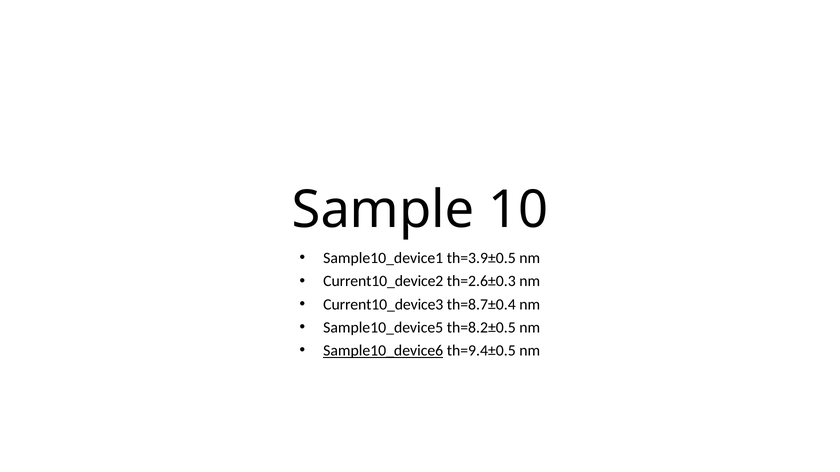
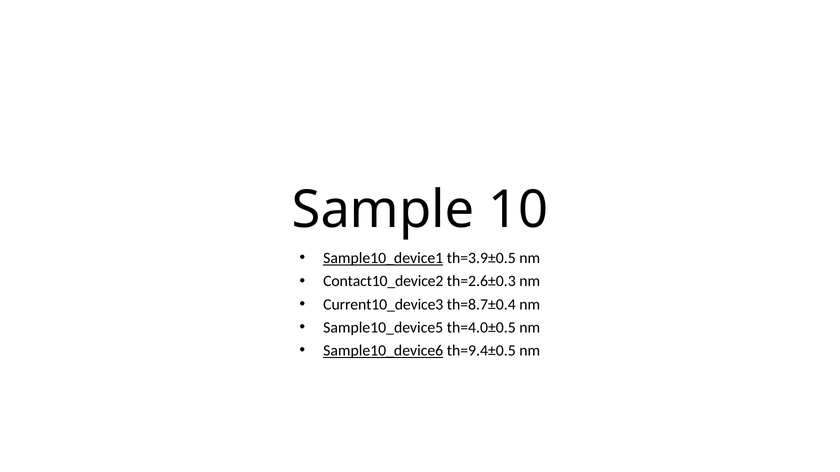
Sample10_device1 underline: none -> present (383, 258)
Current10_device2: Current10_device2 -> Contact10_device2 (383, 282)
th=8.2±0.5: th=8.2±0.5 -> th=4.0±0.5 (481, 328)
